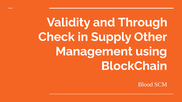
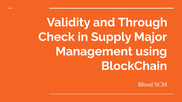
Other: Other -> Major (151, 37)
